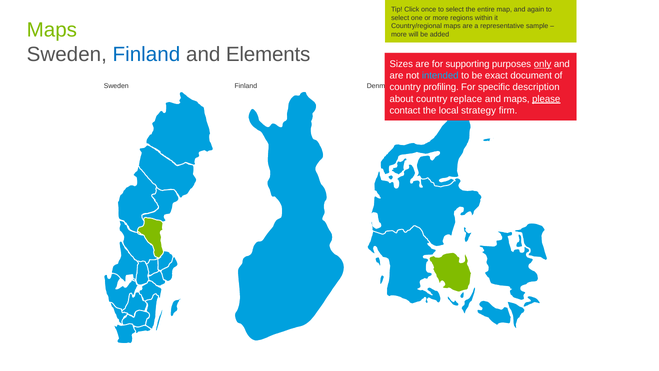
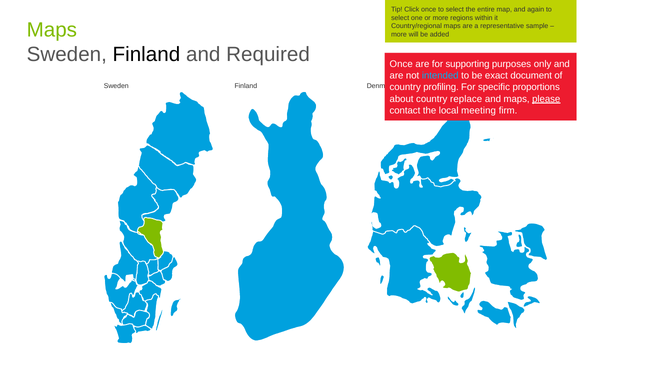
Finland colour: blue -> black (146, 55)
Elements: Elements -> Required (268, 55)
Sizes: Sizes -> Once (401, 64)
only underline: present -> none (543, 64)
description: description -> proportions (536, 87)
strategy: strategy -> meeting (479, 110)
